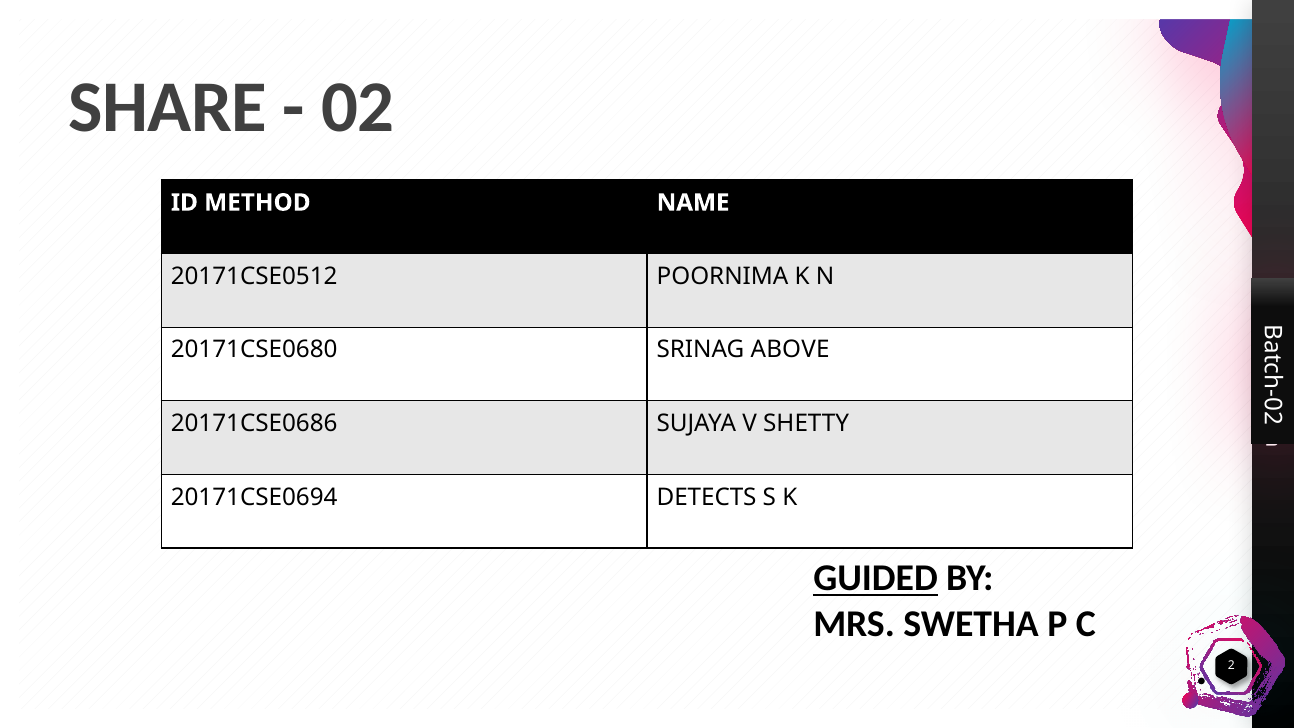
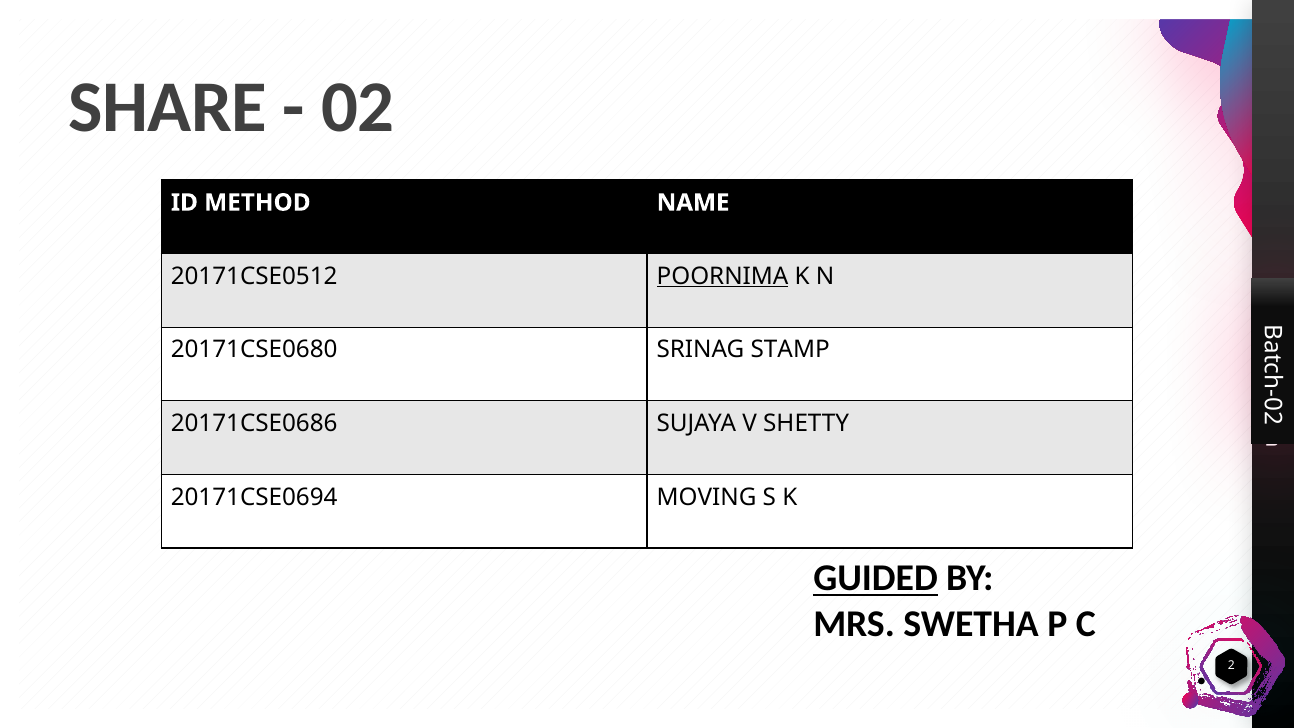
POORNIMA underline: none -> present (723, 276)
ABOVE: ABOVE -> STAMP (790, 350)
DETECTS: DETECTS -> MOVING (707, 497)
